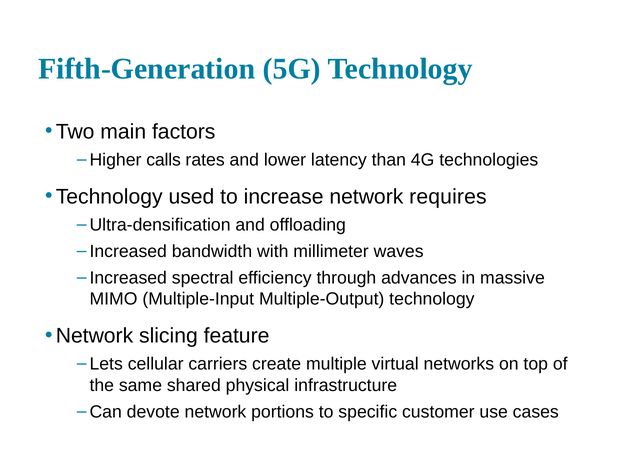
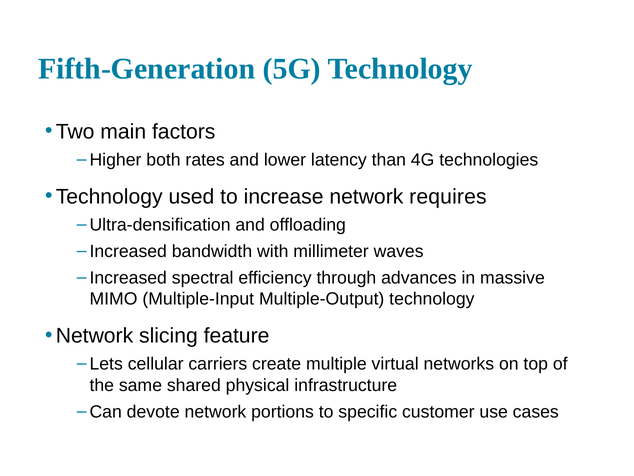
calls: calls -> both (163, 160)
